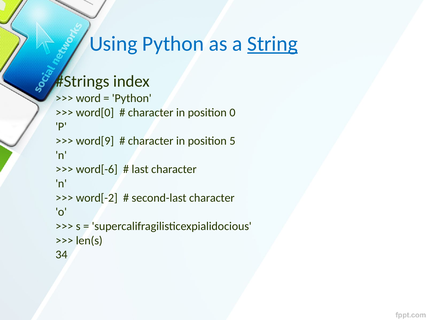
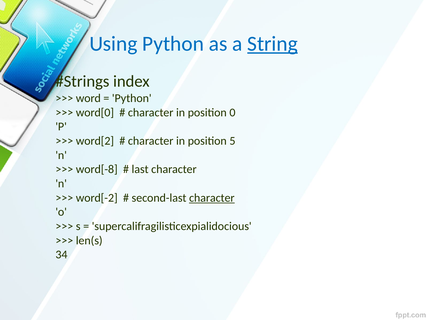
word[9: word[9 -> word[2 (95, 141)
word[-6: word[-6 -> word[-8 (97, 170)
character underline: none -> present (212, 198)
